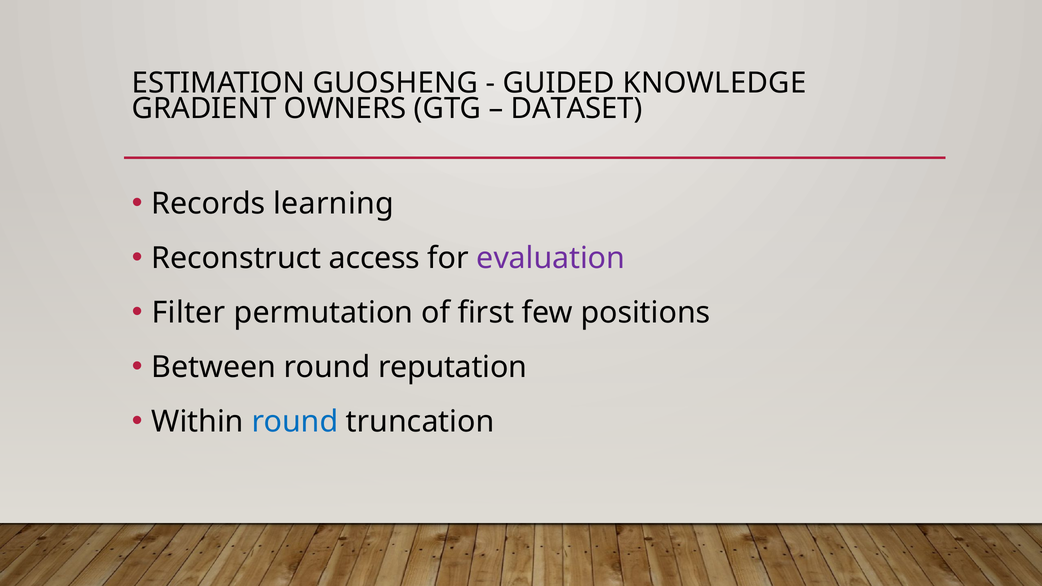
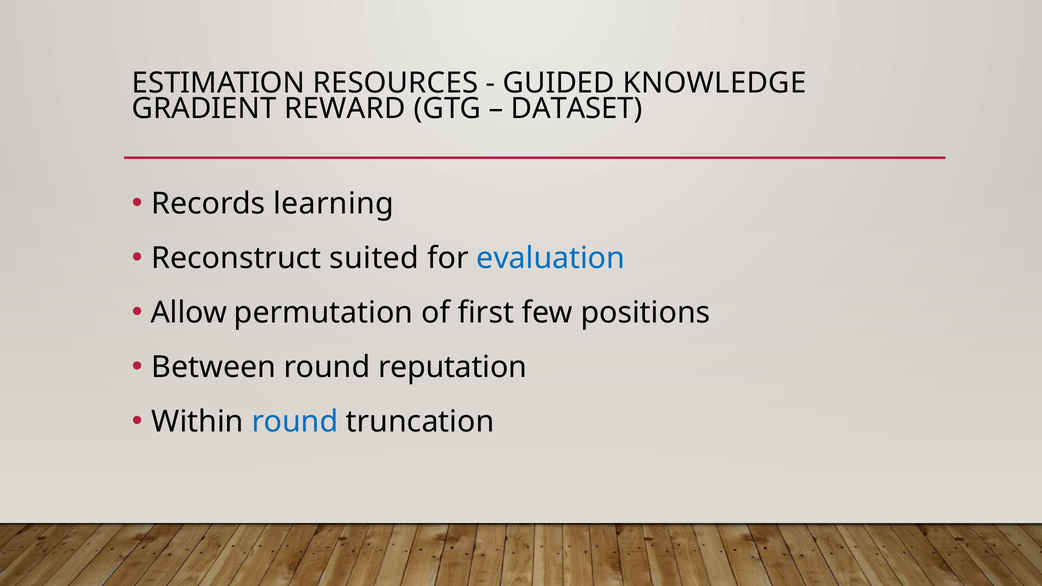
GUOSHENG: GUOSHENG -> RESOURCES (395, 83)
OWNERS: OWNERS -> REWARD (345, 109)
access: access -> suited (374, 258)
evaluation colour: purple -> blue (551, 258)
Filter: Filter -> Allow (189, 313)
